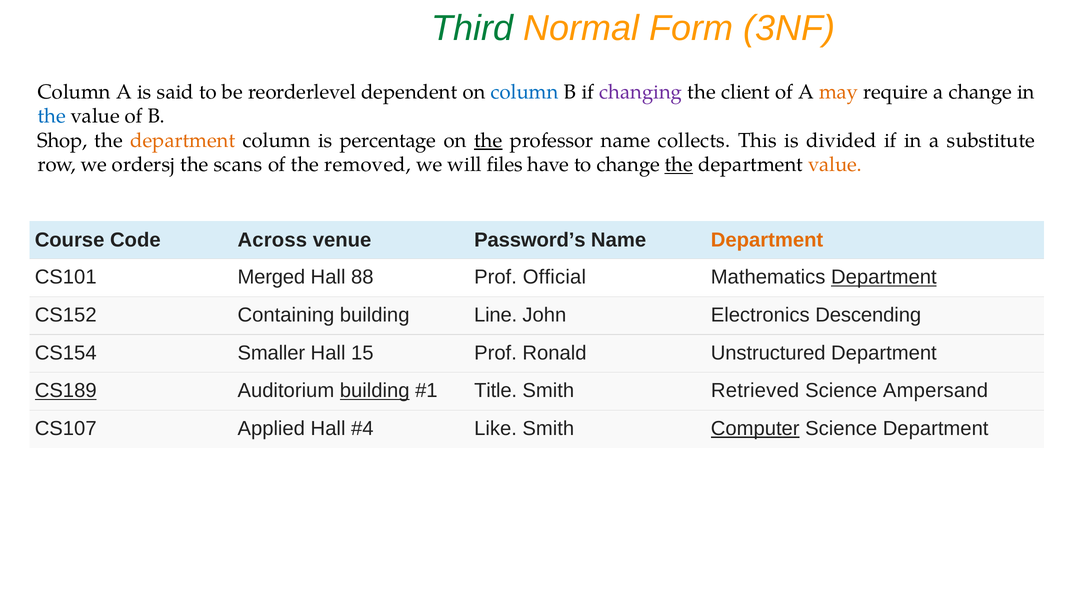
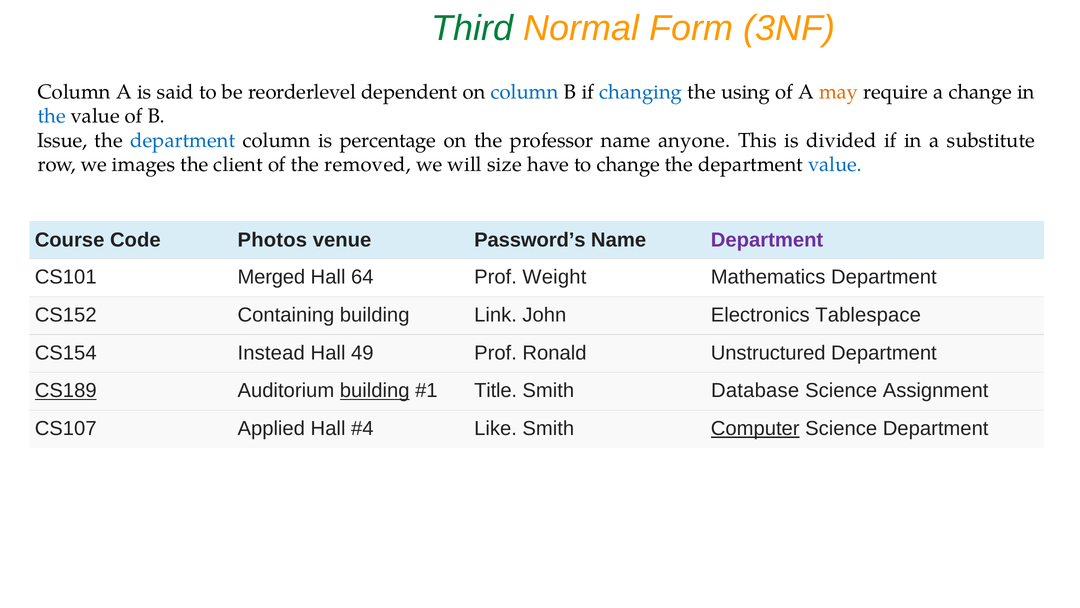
changing colour: purple -> blue (641, 92)
client: client -> using (746, 92)
Shop: Shop -> Issue (62, 140)
department colour: orange -> blue (183, 140)
the underline: present -> none (488, 140)
collects: collects -> anyone (694, 140)
ordersj: ordersj -> images (143, 165)
scans: scans -> client (238, 165)
files: files -> size (505, 165)
the underline: present -> none (679, 165)
value colour: orange -> blue (835, 165)
Across: Across -> Photos (272, 240)
Department colour: orange -> purple (767, 240)
88: 88 -> 64 (362, 277)
Official: Official -> Weight (554, 277)
Department underline: present -> none (884, 277)
Line: Line -> Link (496, 315)
Descending: Descending -> Tablespace (868, 315)
Smaller: Smaller -> Instead (271, 353)
15: 15 -> 49 (362, 353)
Retrieved: Retrieved -> Database (755, 390)
Ampersand: Ampersand -> Assignment (936, 390)
